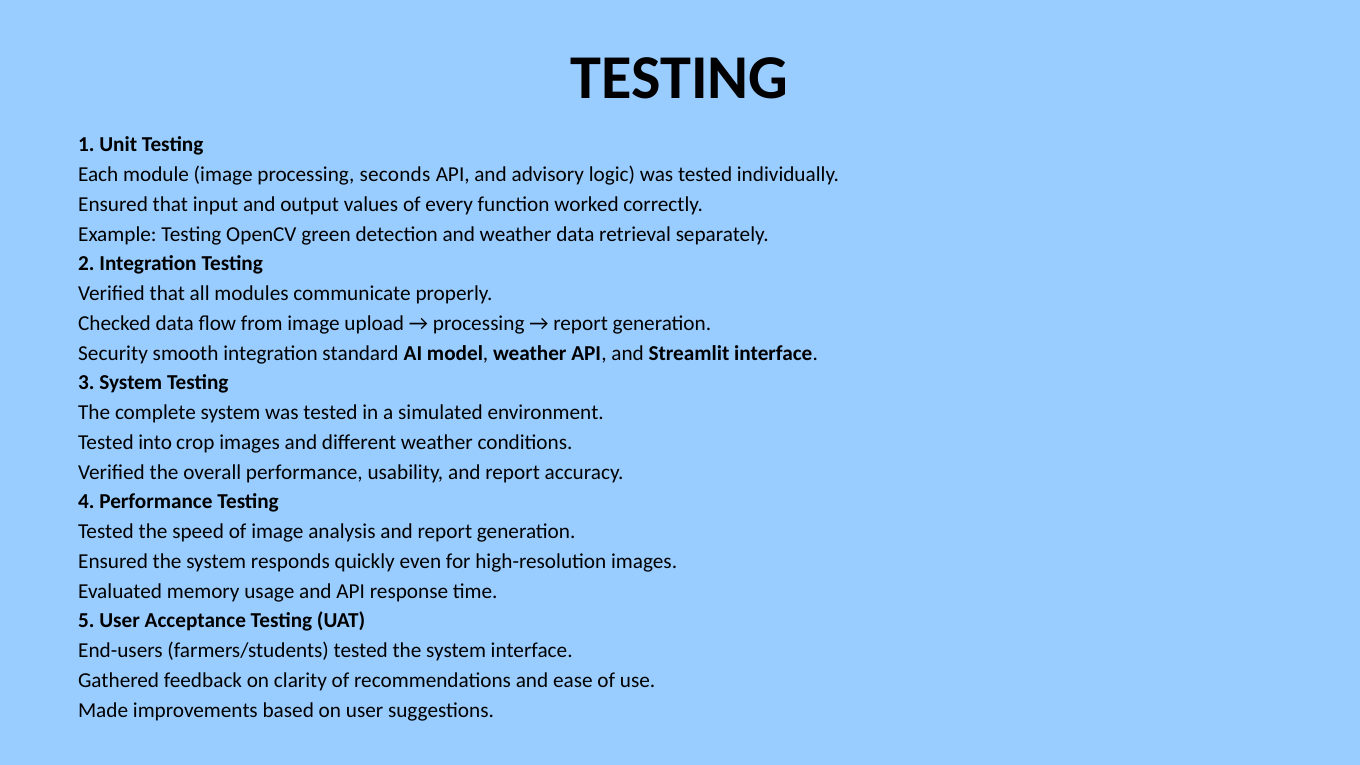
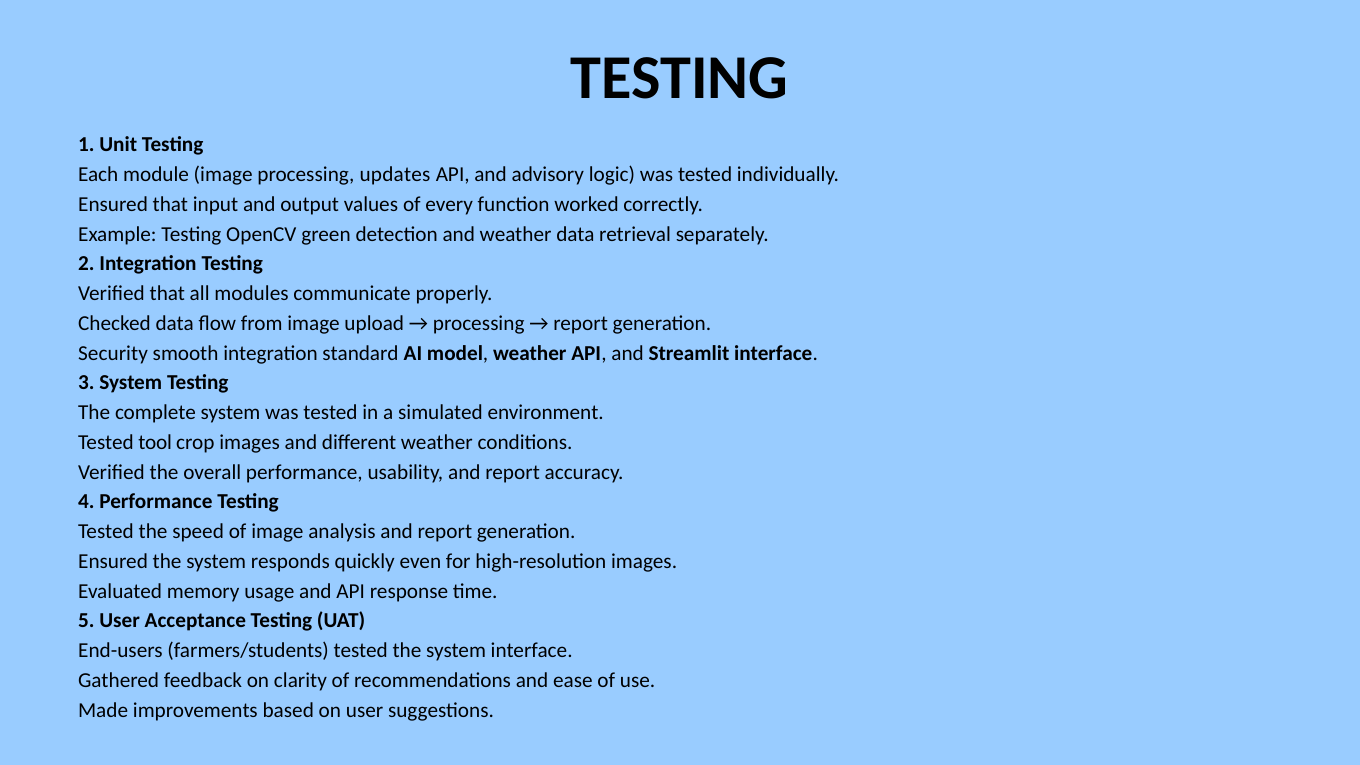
seconds: seconds -> updates (395, 175)
into: into -> tool (155, 442)
